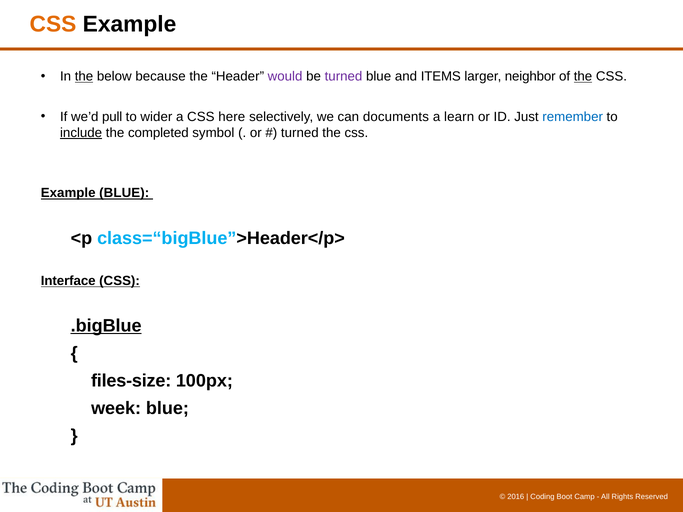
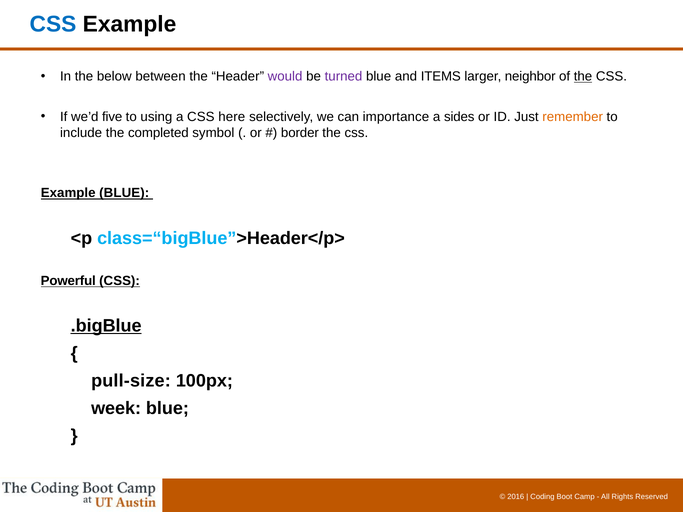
CSS colour: orange -> blue (53, 24)
the underline: present -> none (84, 77)
because: because -> between (161, 77)
pull: pull -> five (112, 117)
wider: wider -> using (156, 117)
documents: documents -> importance (396, 117)
learn: learn -> sides (459, 117)
remember colour: blue -> orange (573, 117)
include underline: present -> none (81, 133)
turned: turned -> border (300, 133)
Interface: Interface -> Powerful (68, 281)
files-size: files-size -> pull-size (131, 381)
